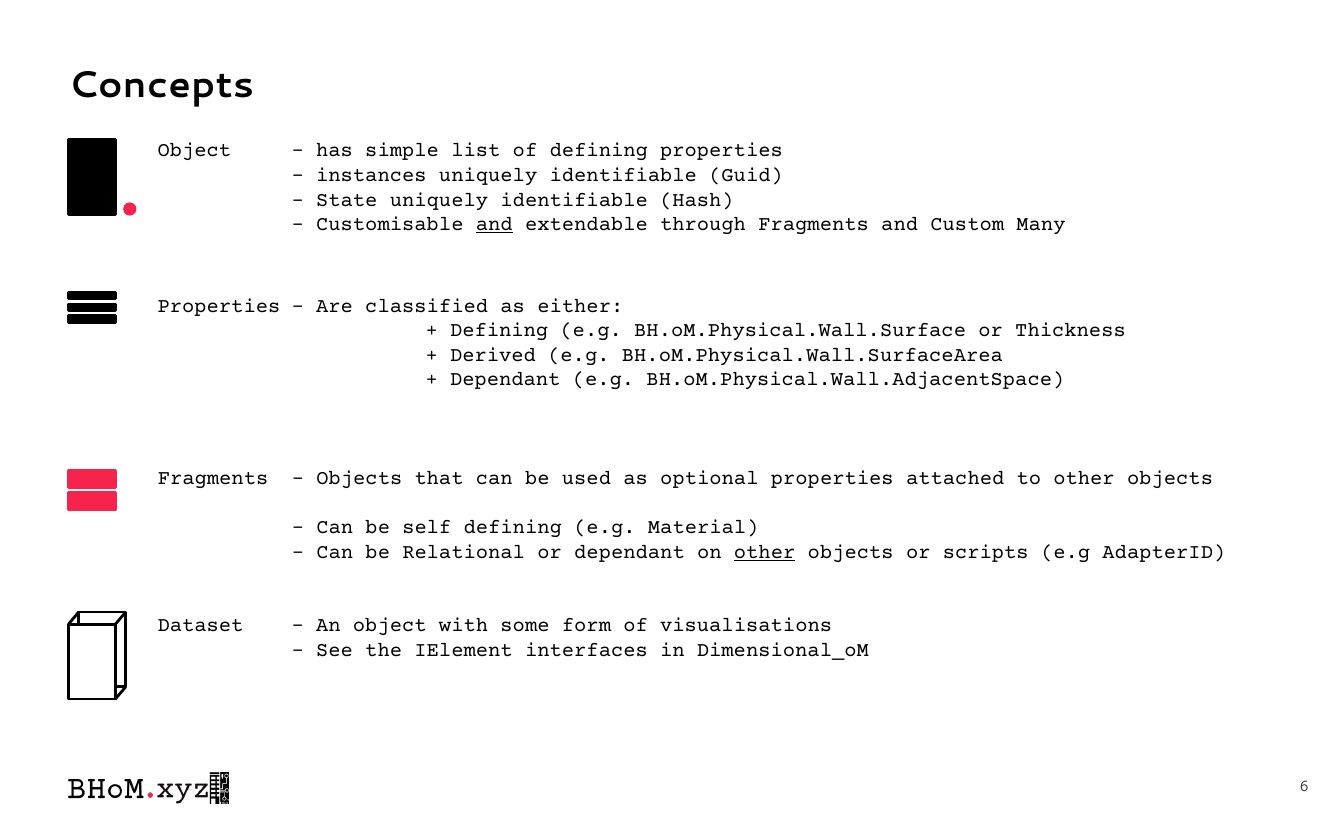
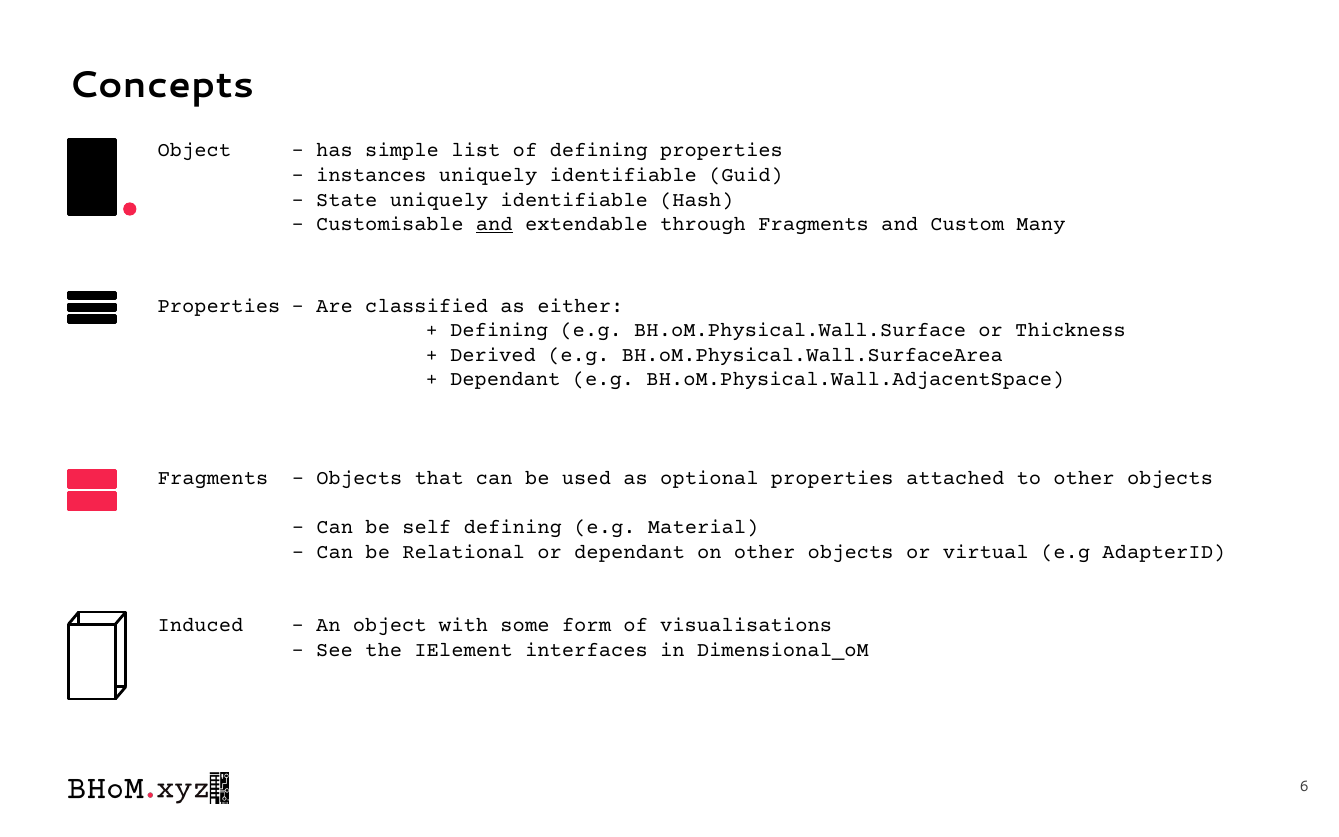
other underline: present -> none (765, 552)
scripts: scripts -> virtual (986, 552)
Dataset: Dataset -> Induced (201, 625)
